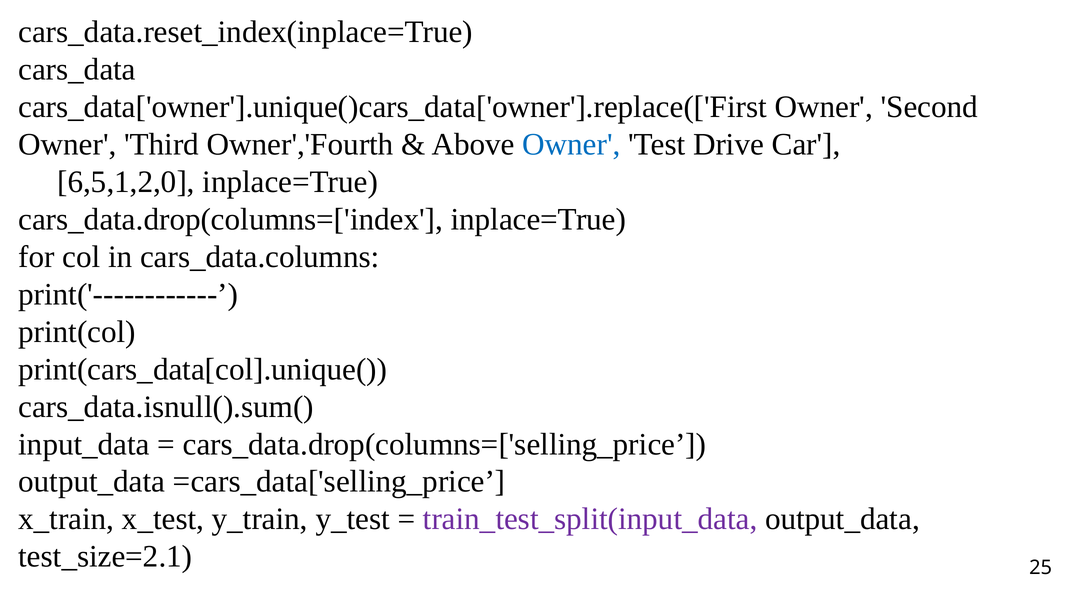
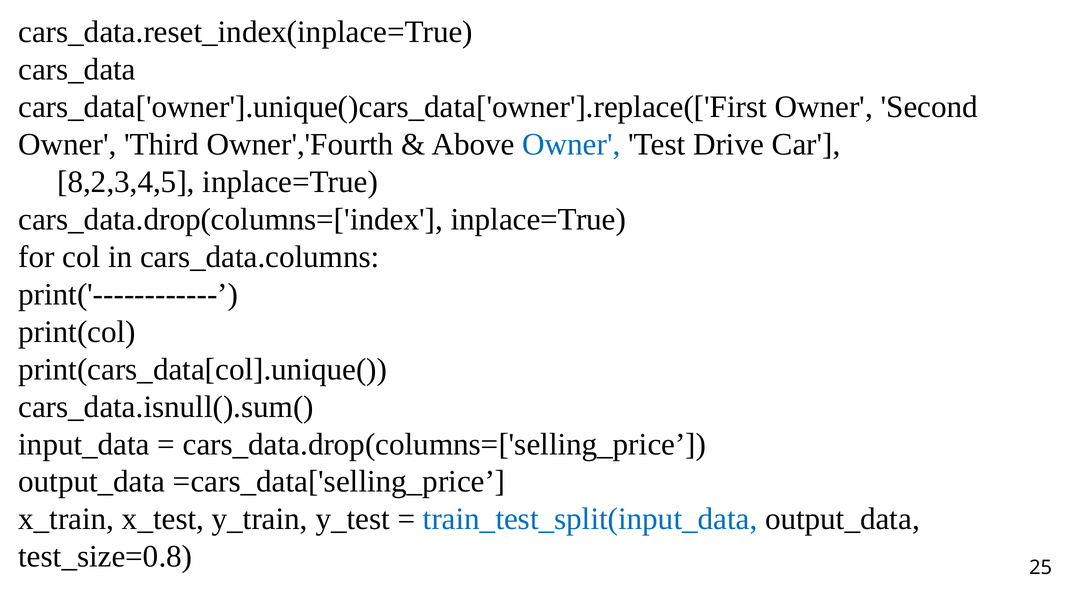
6,5,1,2,0: 6,5,1,2,0 -> 8,2,3,4,5 (126, 182)
train_test_split(input_data colour: purple -> blue (590, 519)
test_size=2.1: test_size=2.1 -> test_size=0.8 (105, 557)
